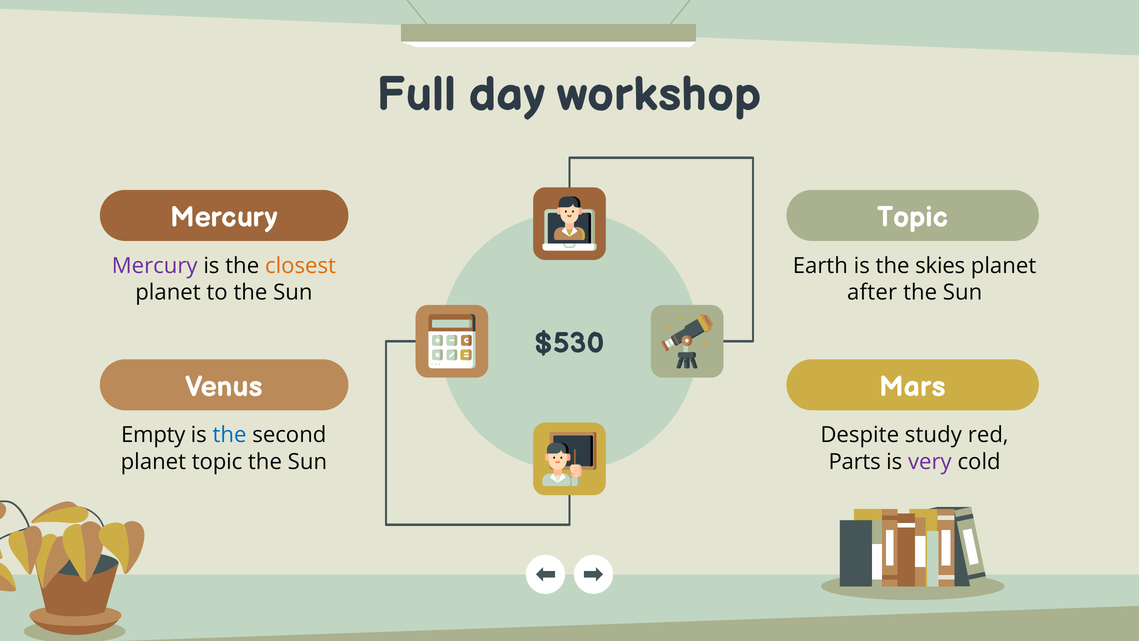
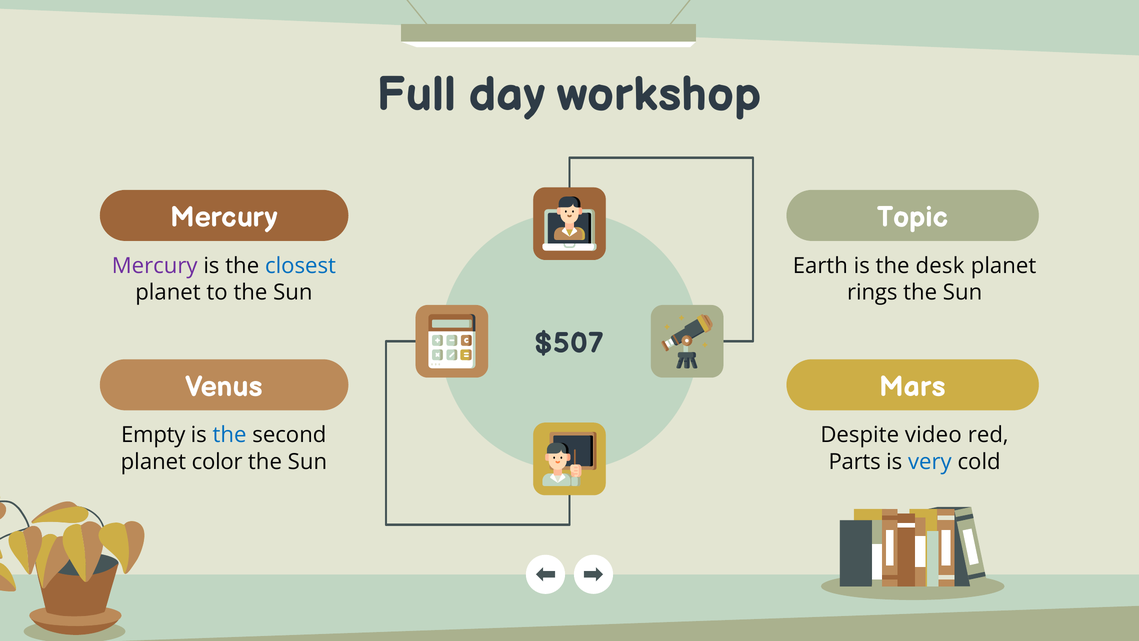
closest colour: orange -> blue (301, 266)
skies: skies -> desk (940, 266)
after: after -> rings (872, 292)
$530: $530 -> $507 (569, 343)
study: study -> video (933, 435)
planet topic: topic -> color (217, 462)
very colour: purple -> blue (930, 462)
